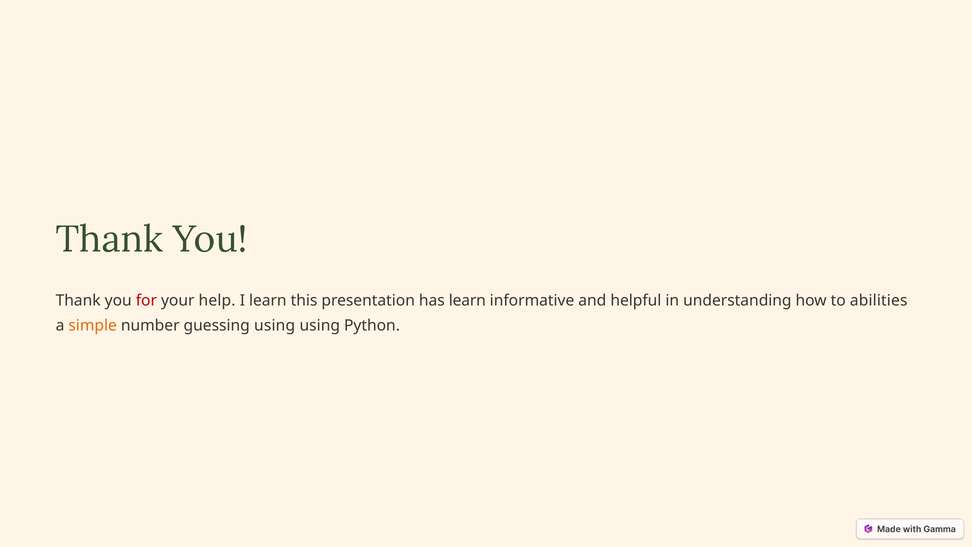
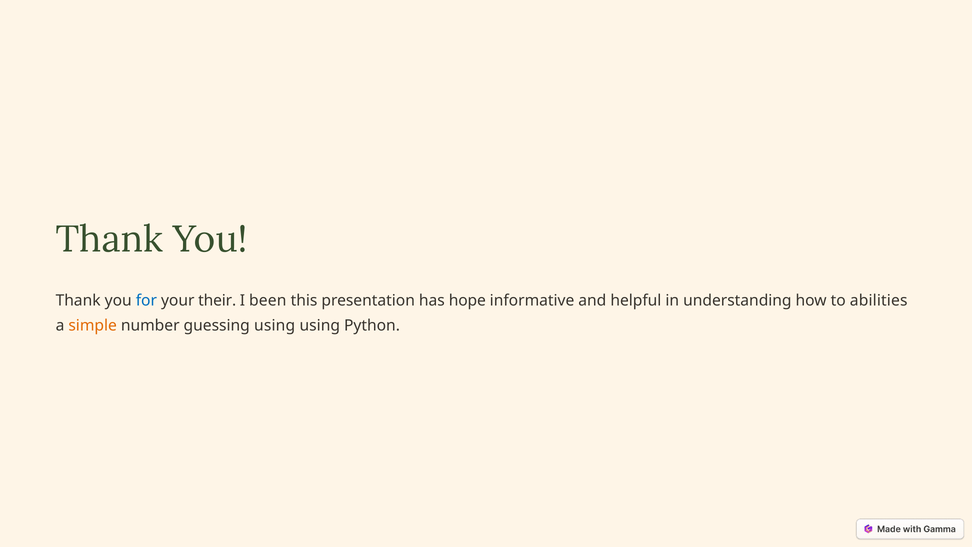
for colour: red -> blue (146, 300)
help: help -> their (217, 300)
I learn: learn -> been (268, 300)
has learn: learn -> hope (467, 300)
